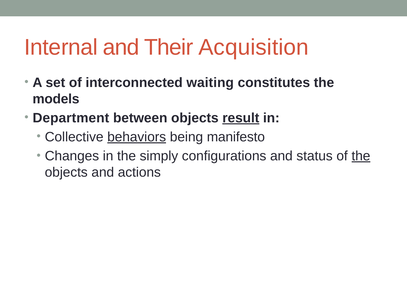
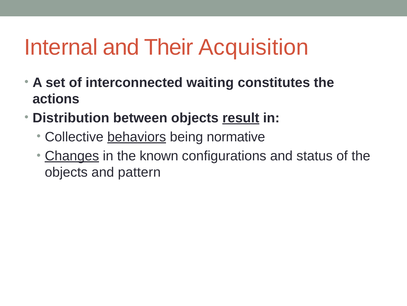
models: models -> actions (56, 99)
Department: Department -> Distribution (71, 118)
manifesto: manifesto -> normative (236, 137)
Changes underline: none -> present (72, 156)
simply: simply -> known (159, 156)
the underline: present -> none (361, 156)
actions: actions -> pattern (139, 172)
